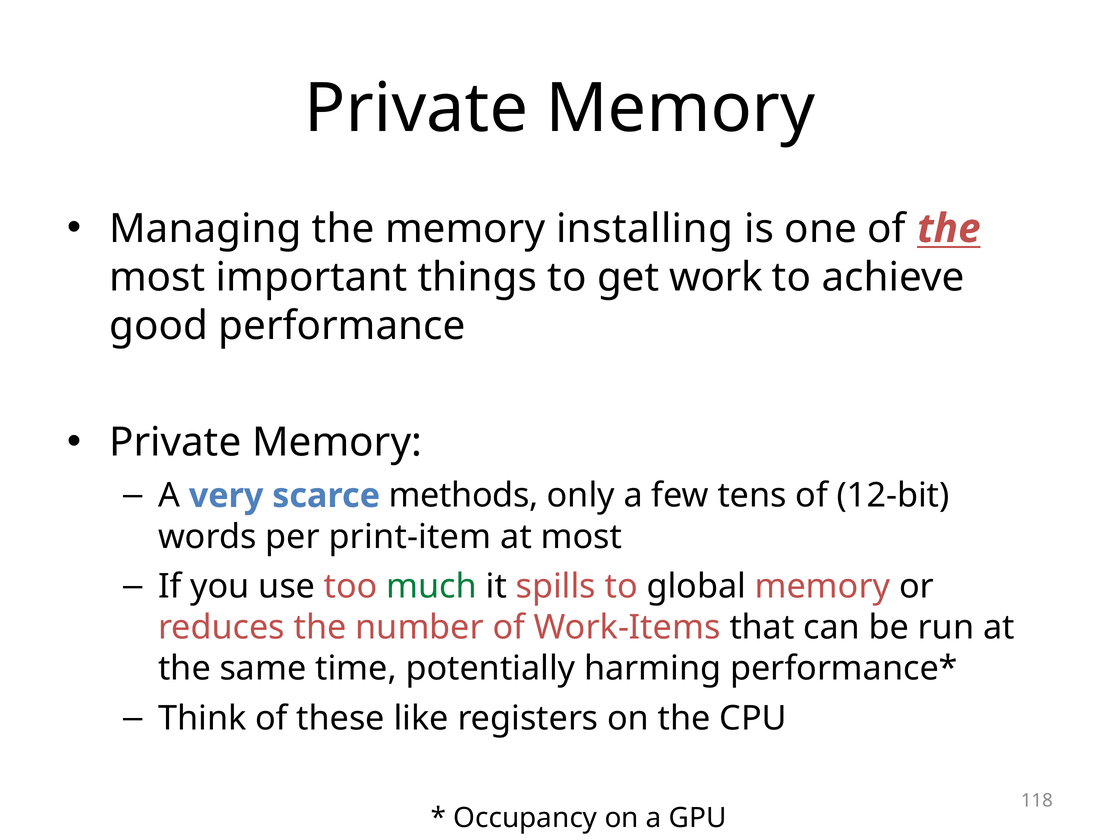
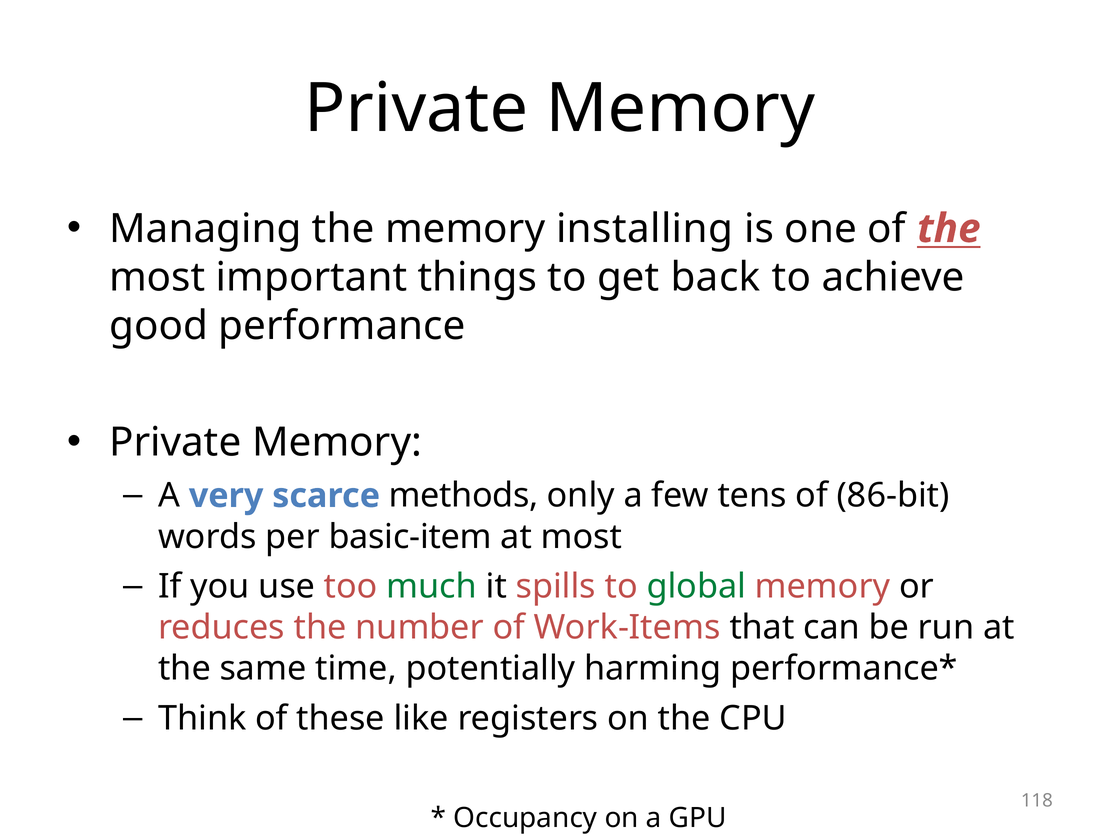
work: work -> back (716, 277)
12-bit: 12-bit -> 86-bit (893, 496)
print-item: print-item -> basic-item (410, 537)
global colour: black -> green (696, 587)
